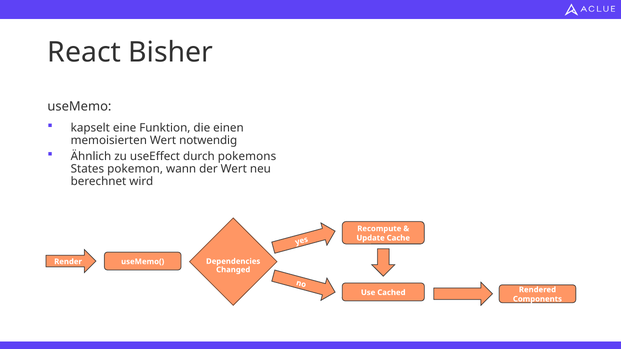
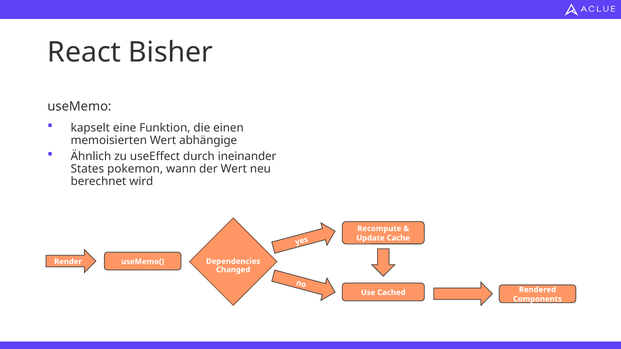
notwendig: notwendig -> abhängige (208, 141)
pokemons: pokemons -> ineinander (247, 156)
